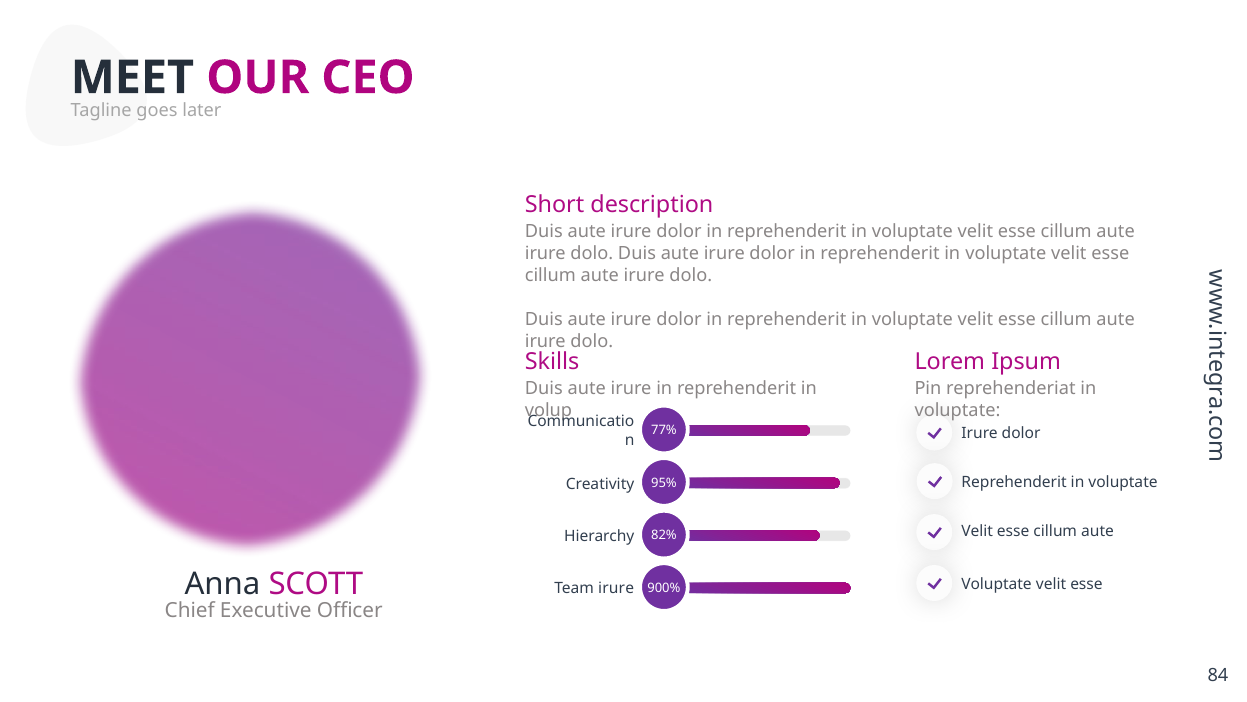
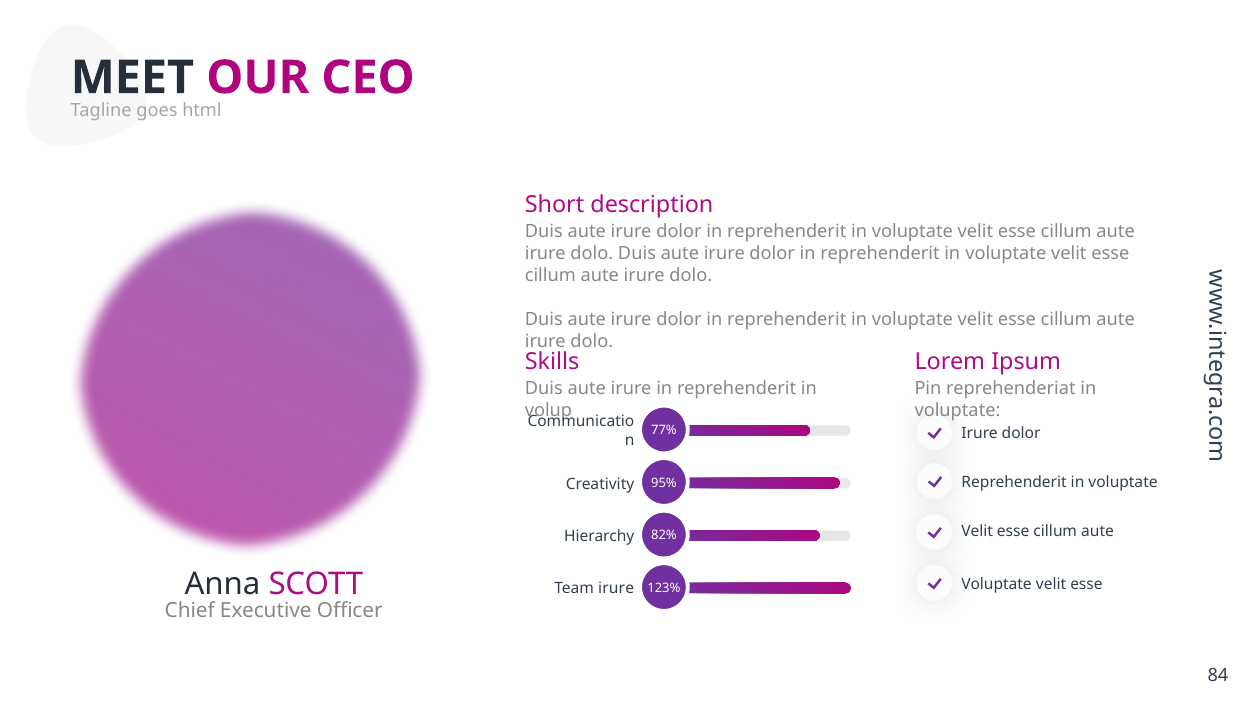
later: later -> html (202, 111)
900%: 900% -> 123% (664, 587)
